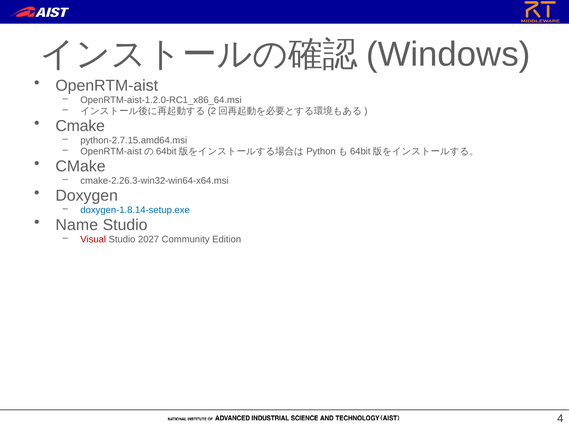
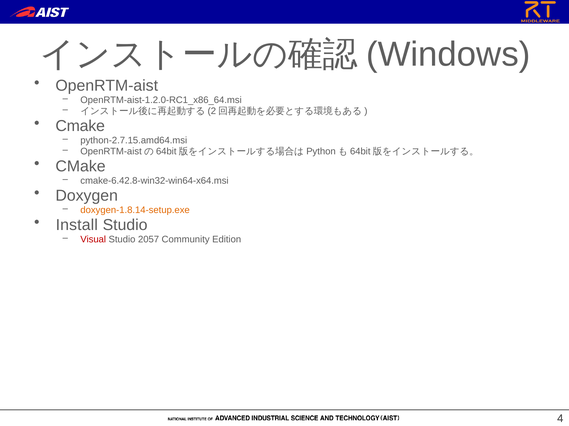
cmake-2.26.3-win32-win64-x64.msi: cmake-2.26.3-win32-win64-x64.msi -> cmake-6.42.8-win32-win64-x64.msi (154, 181)
doxygen-1.8.14-setup.exe colour: blue -> orange (135, 210)
Name: Name -> Install (77, 225)
2027: 2027 -> 2057 (149, 240)
